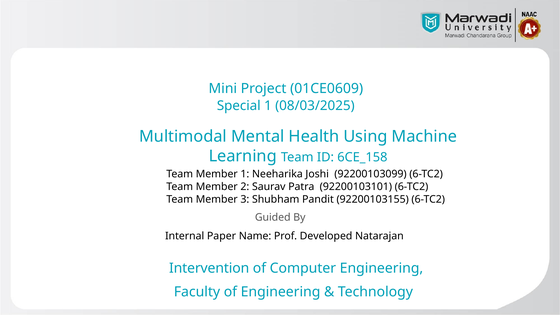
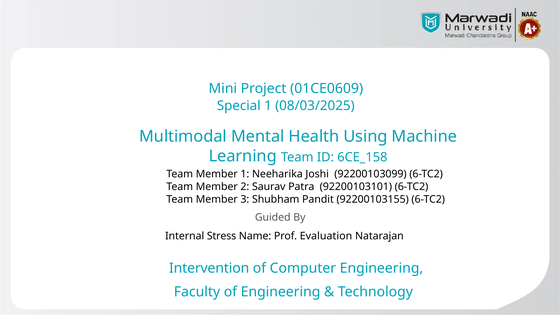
Paper: Paper -> Stress (222, 236)
Developed: Developed -> Evaluation (326, 236)
